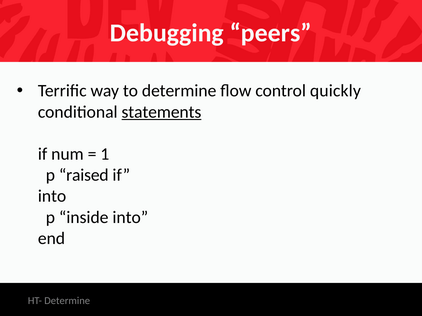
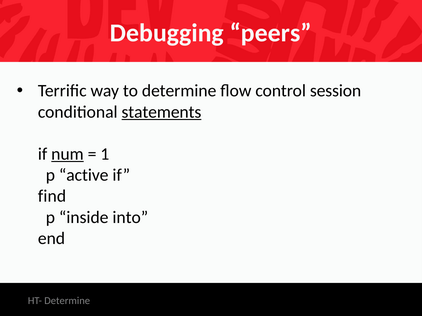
quickly: quickly -> session (336, 91)
num underline: none -> present (67, 154)
raised: raised -> active (84, 175)
into: into -> find (52, 196)
